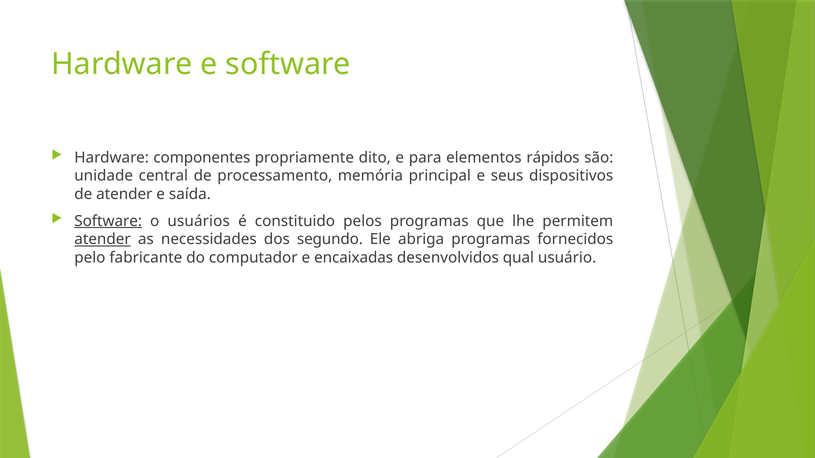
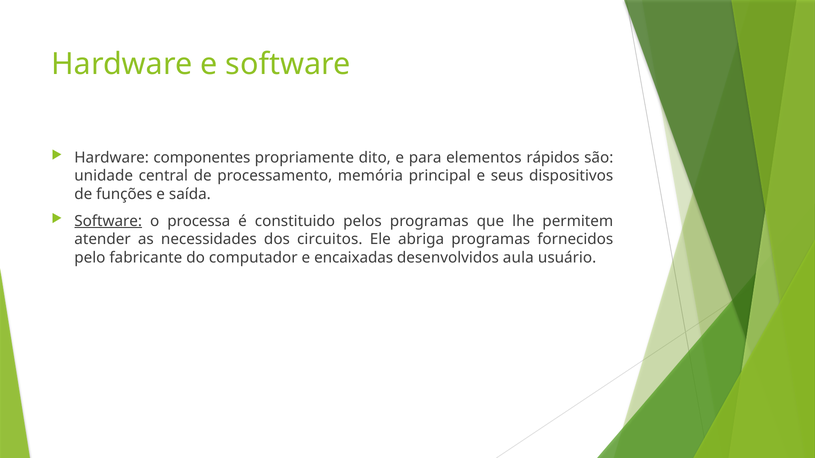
de atender: atender -> funções (124, 194)
usuários: usuários -> processa (199, 221)
atender underline: present -> none (103, 240)
segundo: segundo -> circuitos (330, 240)
qual: qual -> aula (518, 258)
